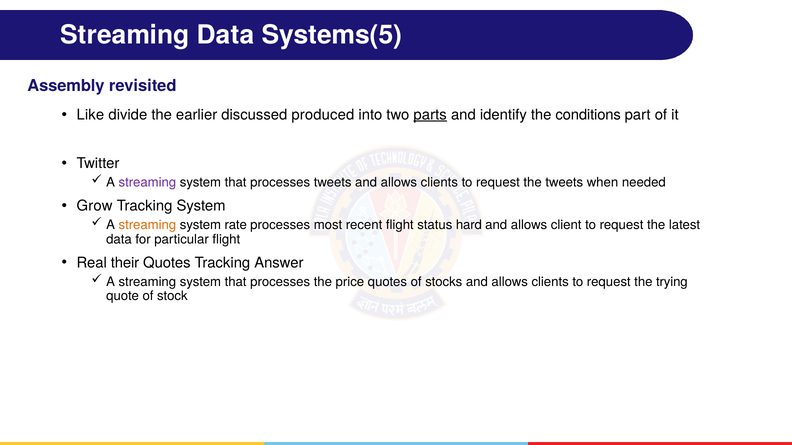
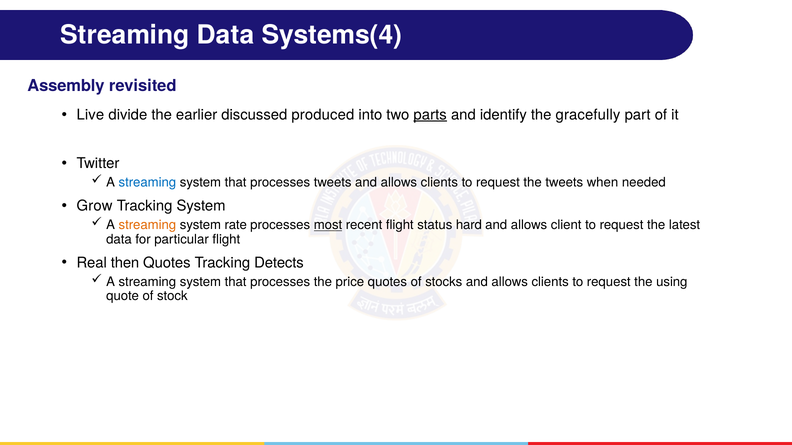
Systems(5: Systems(5 -> Systems(4 (332, 35)
Like: Like -> Live (90, 115)
conditions: conditions -> gracefully (588, 115)
streaming colour: purple -> blue (147, 183)
most underline: none -> present (328, 225)
their: their -> then (125, 263)
Answer: Answer -> Detects (279, 263)
trying: trying -> using (672, 282)
